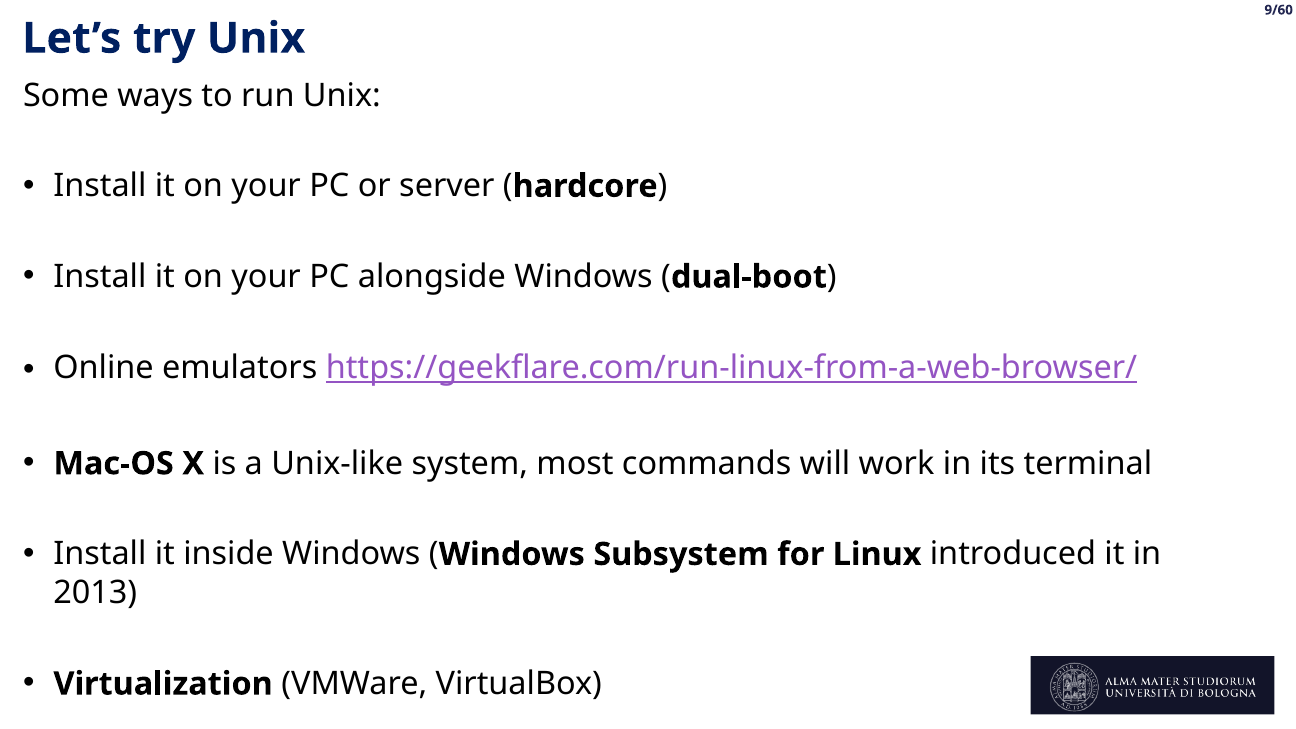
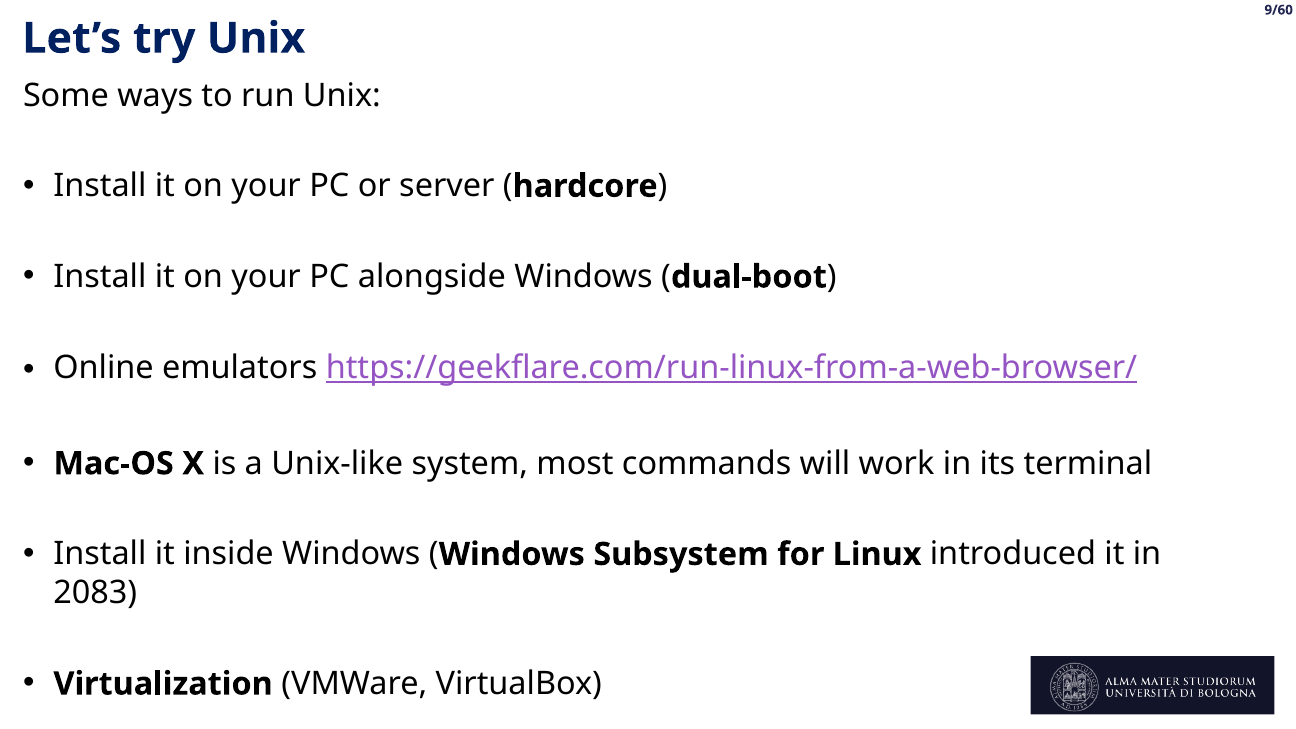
2013: 2013 -> 2083 (95, 593)
